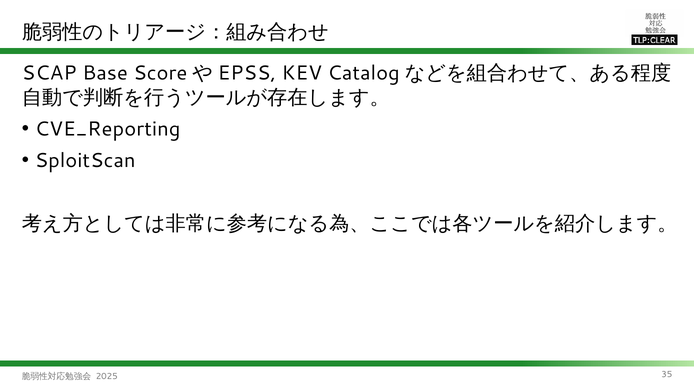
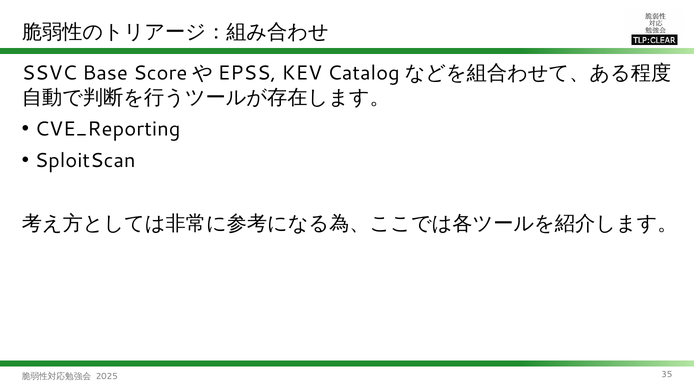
SCAP: SCAP -> SSVC (49, 73)
